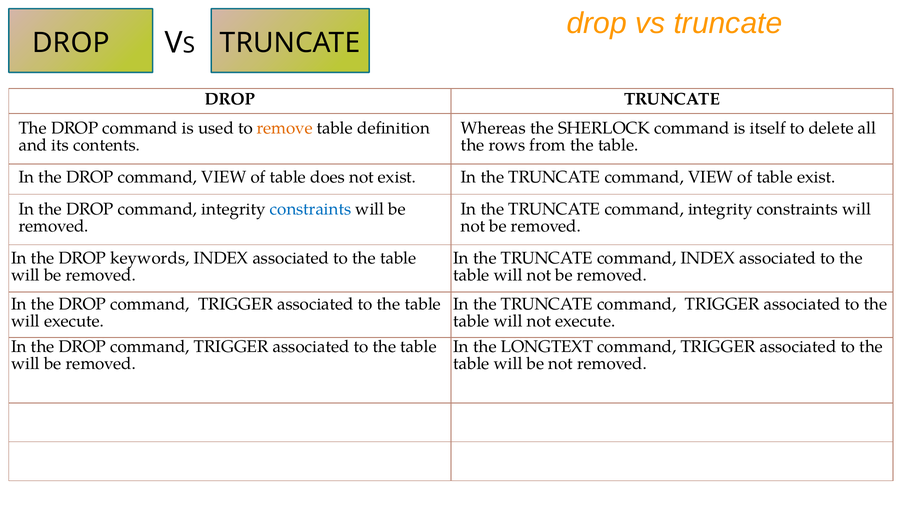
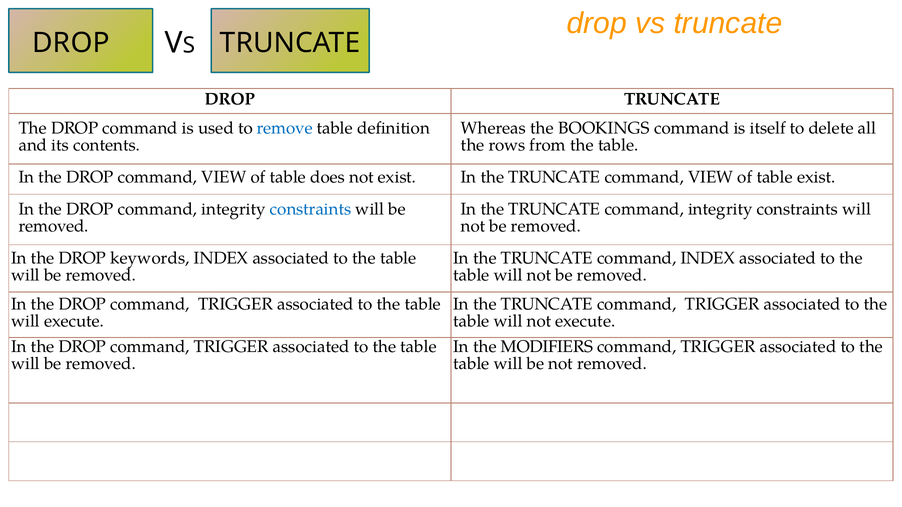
remove colour: orange -> blue (285, 128)
SHERLOCK: SHERLOCK -> BOOKINGS (604, 128)
LONGTEXT: LONGTEXT -> MODIFIERS (547, 347)
